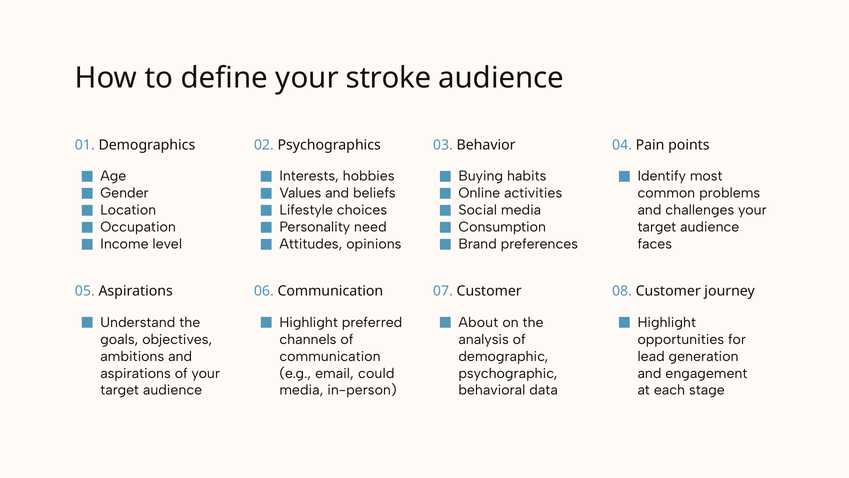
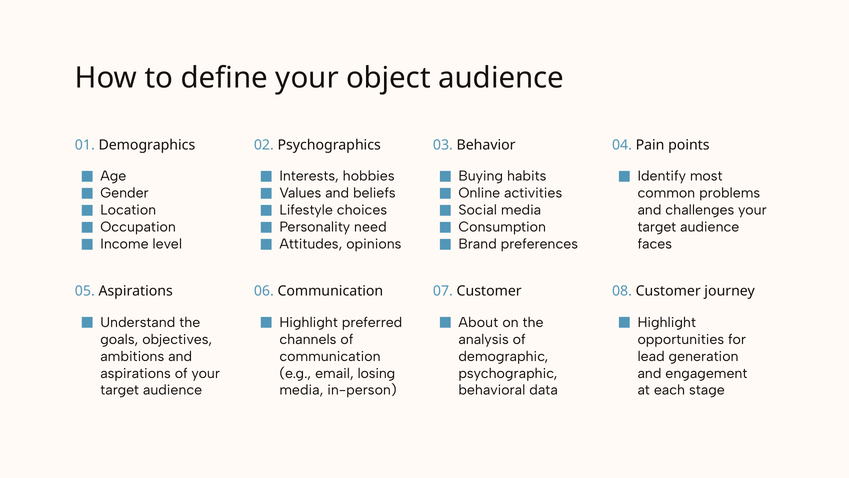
stroke: stroke -> object (388, 78)
could: could -> losing (376, 373)
